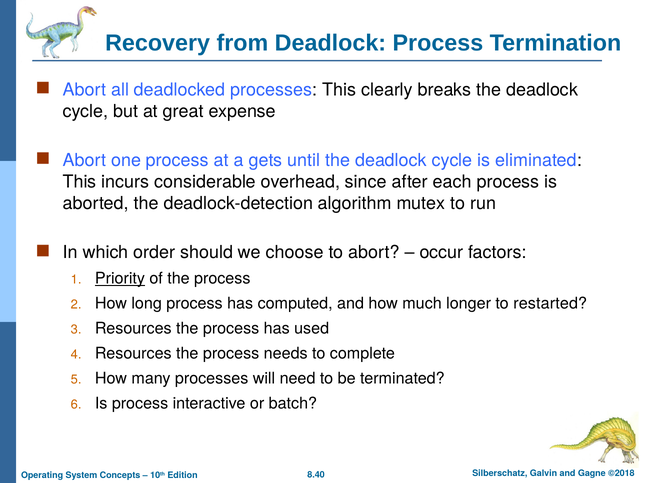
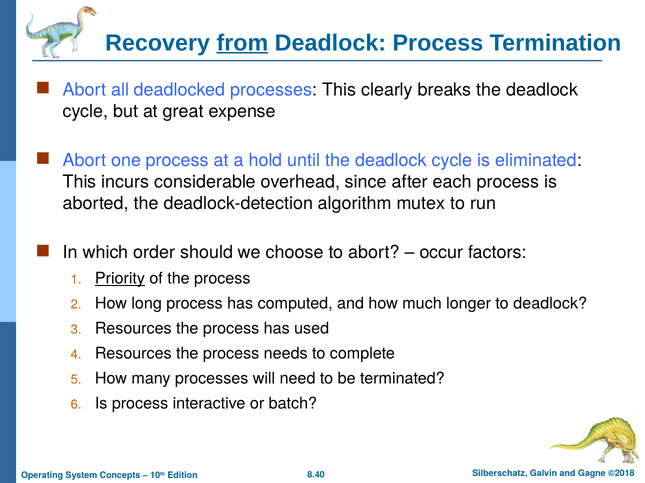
from underline: none -> present (242, 43)
gets: gets -> hold (266, 161)
to restarted: restarted -> deadlock (550, 304)
